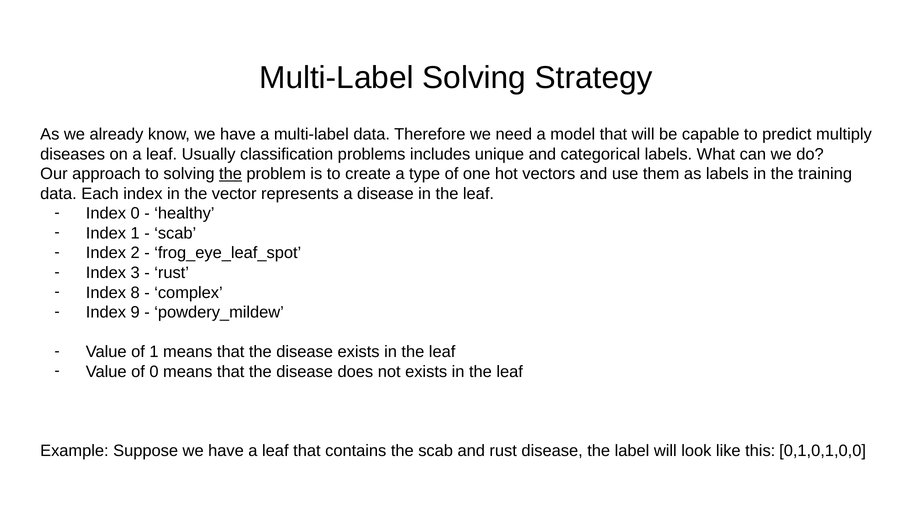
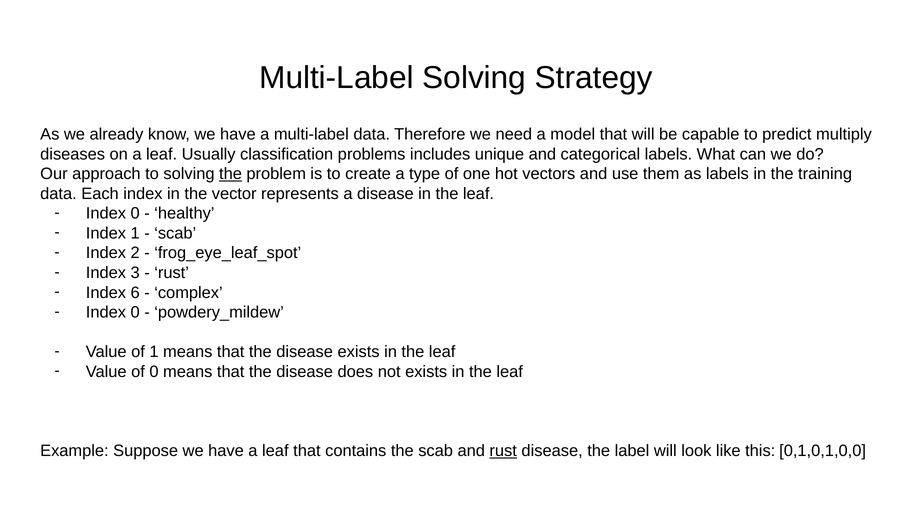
8: 8 -> 6 (135, 293)
9: 9 -> 0 (135, 312)
rust underline: none -> present (503, 451)
